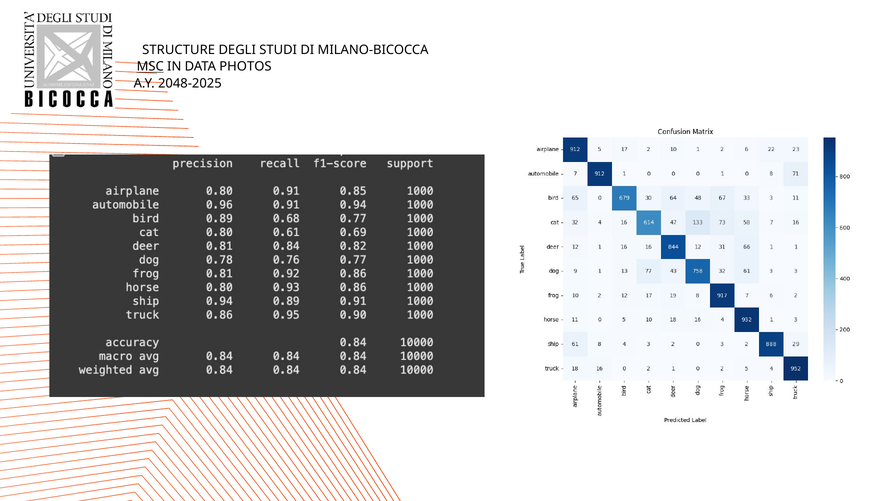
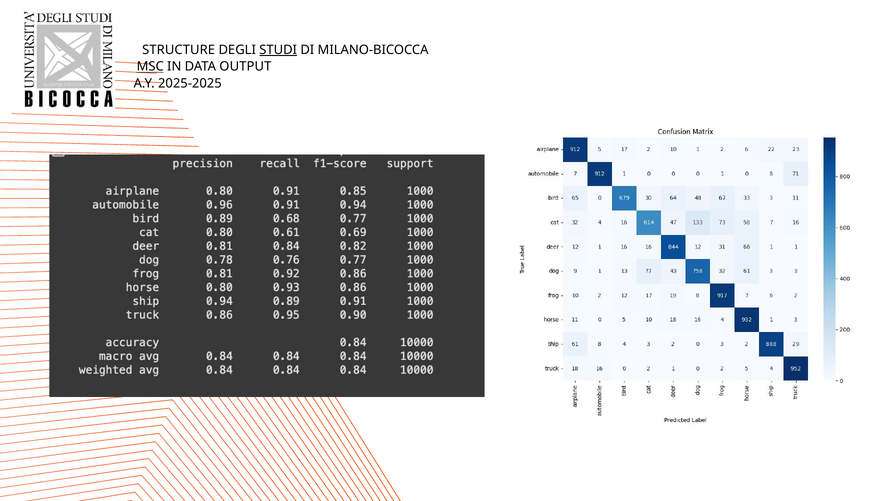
STUDI underline: none -> present (278, 50)
PHOTOS: PHOTOS -> OUTPUT (245, 67)
2048-2025: 2048-2025 -> 2025-2025 (190, 84)
